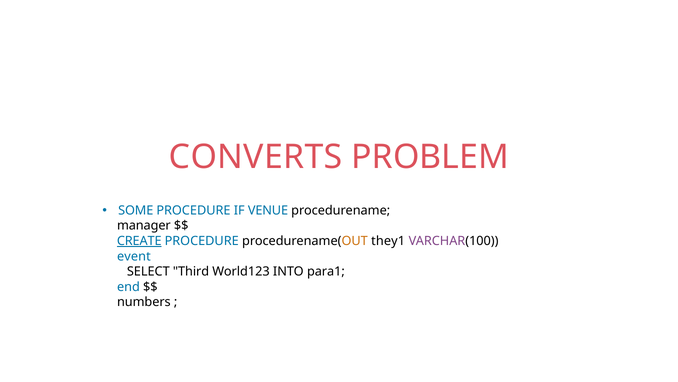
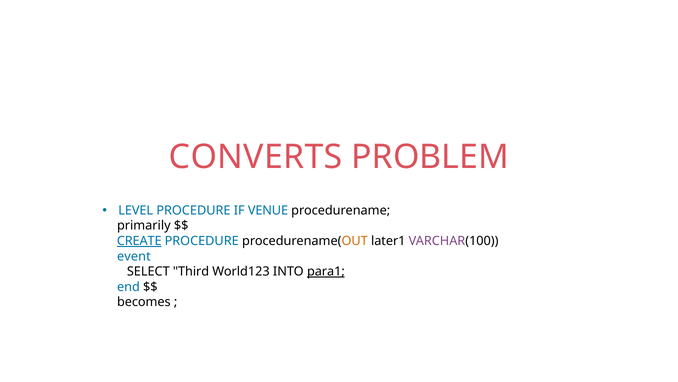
SOME: SOME -> LEVEL (136, 210)
manager: manager -> primarily (144, 225)
they1: they1 -> later1 (388, 241)
para1 underline: none -> present (326, 271)
numbers: numbers -> becomes (144, 302)
